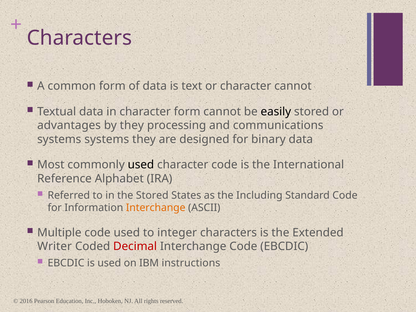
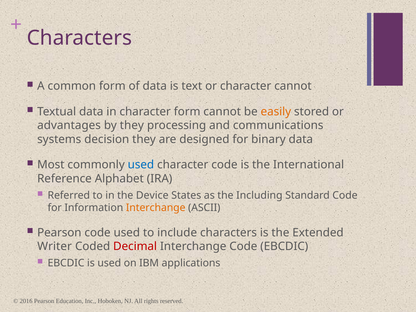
easily colour: black -> orange (276, 112)
systems systems: systems -> decision (107, 139)
used colour: black -> blue (141, 165)
the Stored: Stored -> Device (152, 195)
Multiple: Multiple -> Pearson (59, 233)
integer: integer -> include (177, 233)
instructions: instructions -> applications (191, 263)
